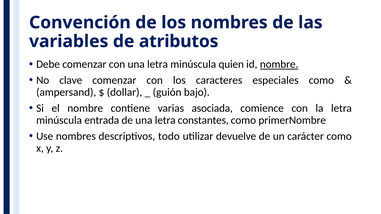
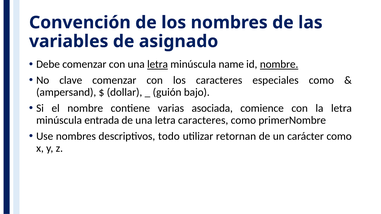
atributos: atributos -> asignado (179, 41)
letra underline: none -> present (158, 64)
quien: quien -> name (231, 64)
letra constantes: constantes -> caracteres (203, 120)
devuelve: devuelve -> retornan (236, 136)
